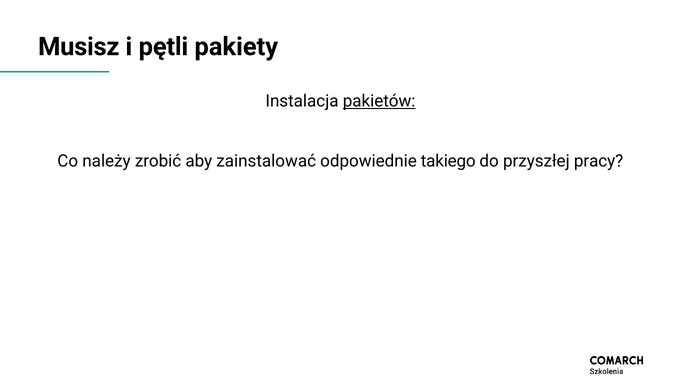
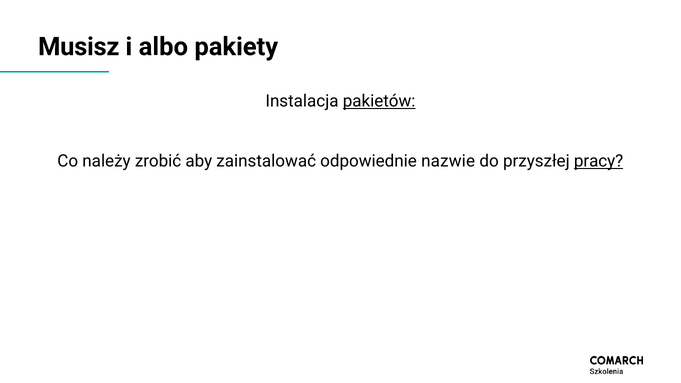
pętli: pętli -> albo (163, 47)
takiego: takiego -> nazwie (448, 161)
pracy underline: none -> present (599, 161)
